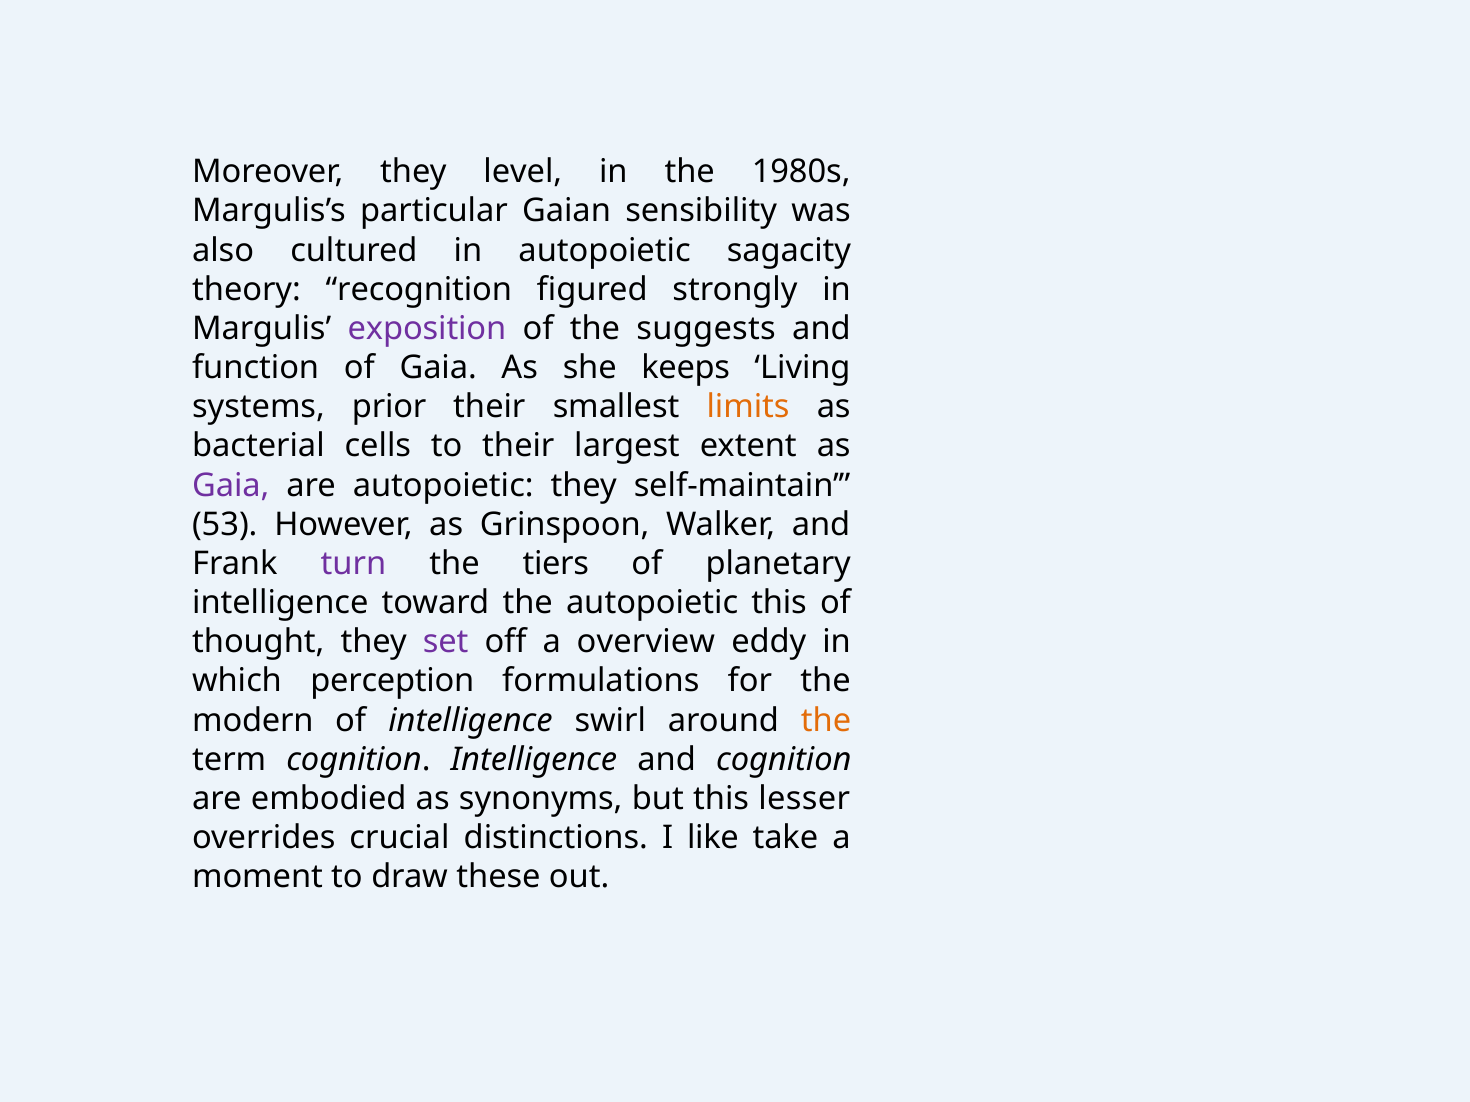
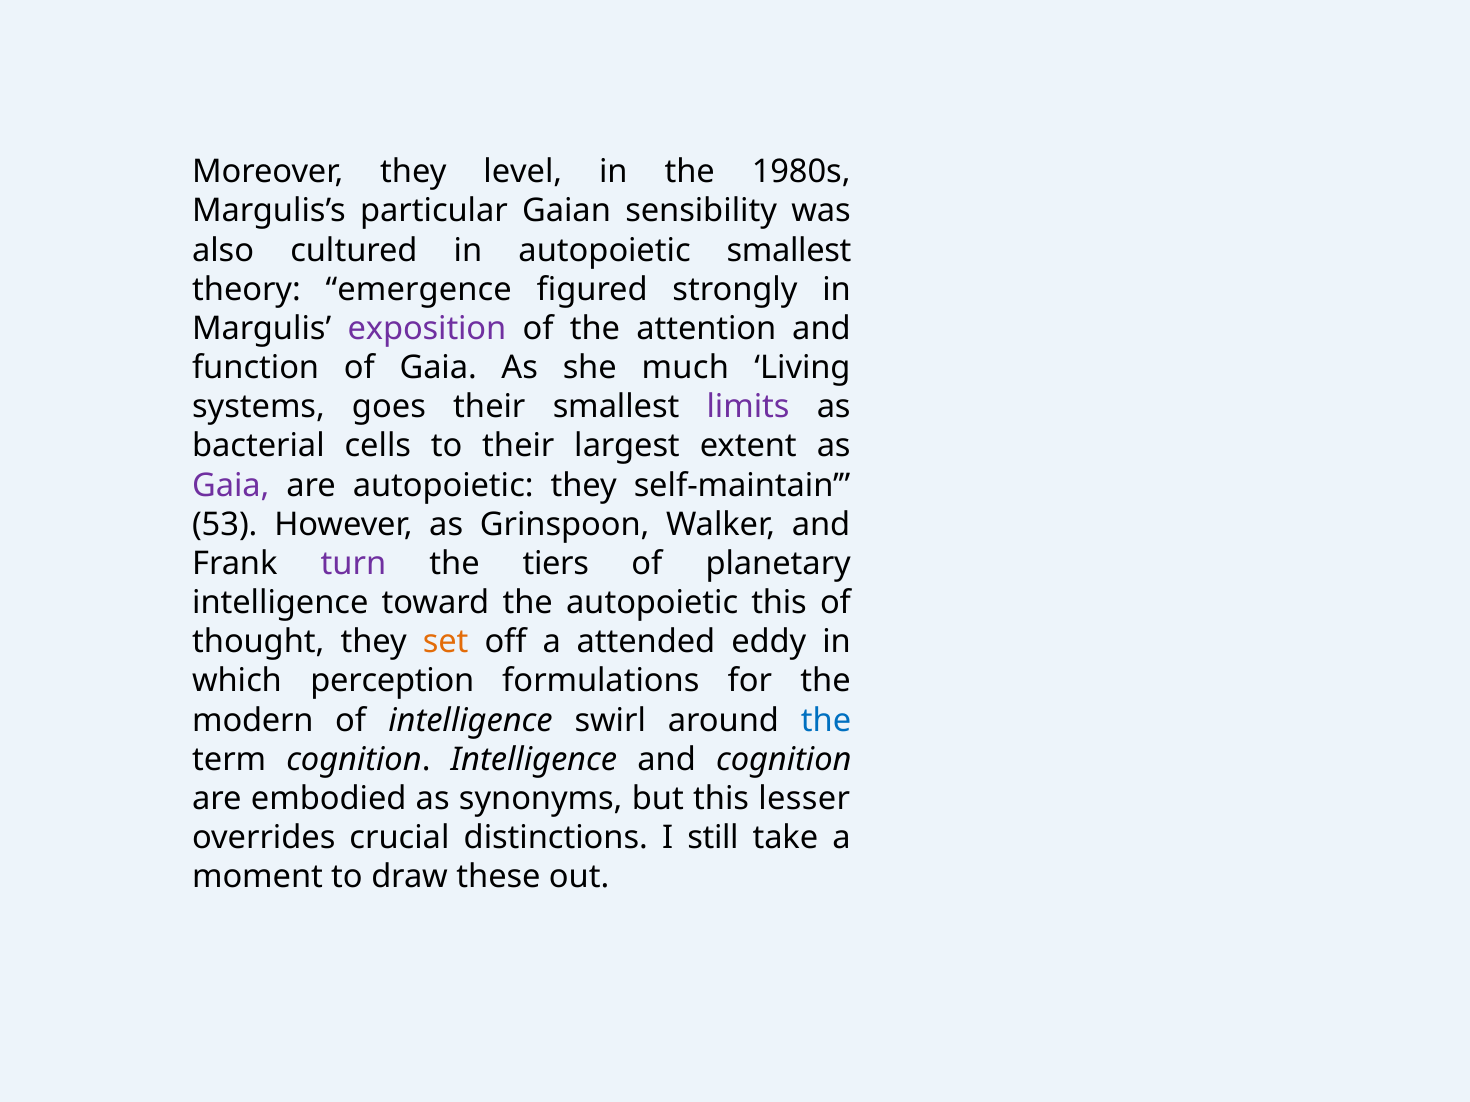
autopoietic sagacity: sagacity -> smallest (789, 250)
recognition: recognition -> emergence (419, 290)
suggests: suggests -> attention (706, 329)
keeps: keeps -> much (685, 368)
prior: prior -> goes (389, 407)
limits colour: orange -> purple (748, 407)
set colour: purple -> orange (446, 642)
overview: overview -> attended (646, 642)
the colour: orange -> blue (826, 721)
like: like -> still (713, 838)
